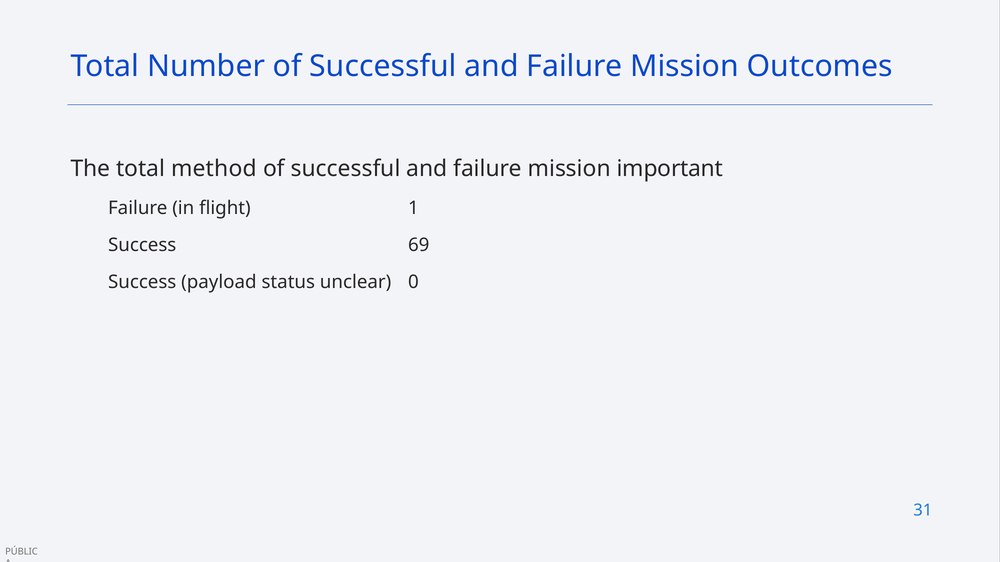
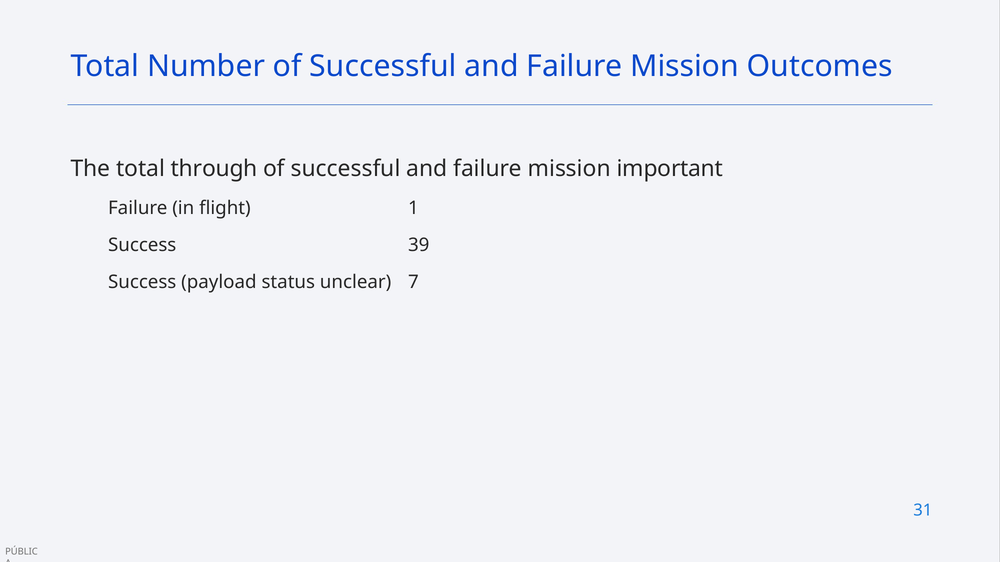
method: method -> through (214, 169)
69: 69 -> 39 (419, 245)
0: 0 -> 7 (413, 282)
